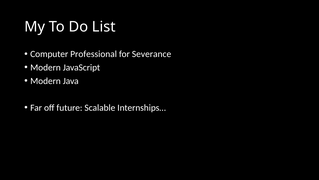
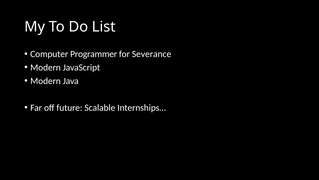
Professional: Professional -> Programmer (94, 54)
